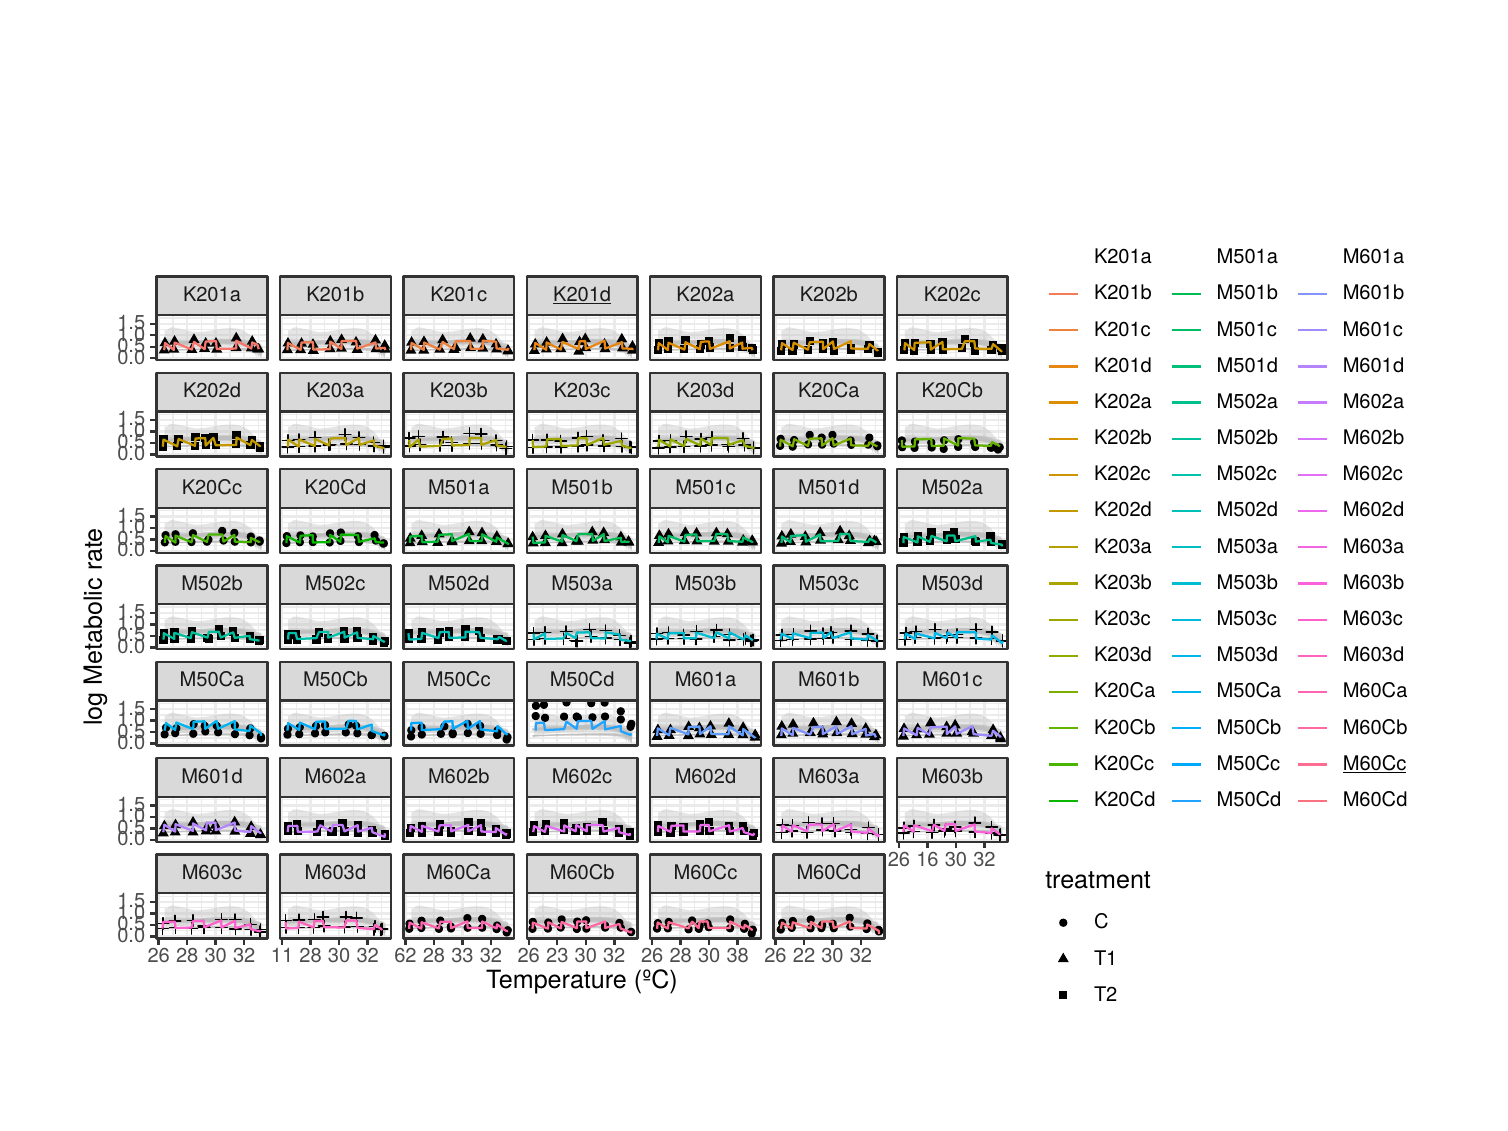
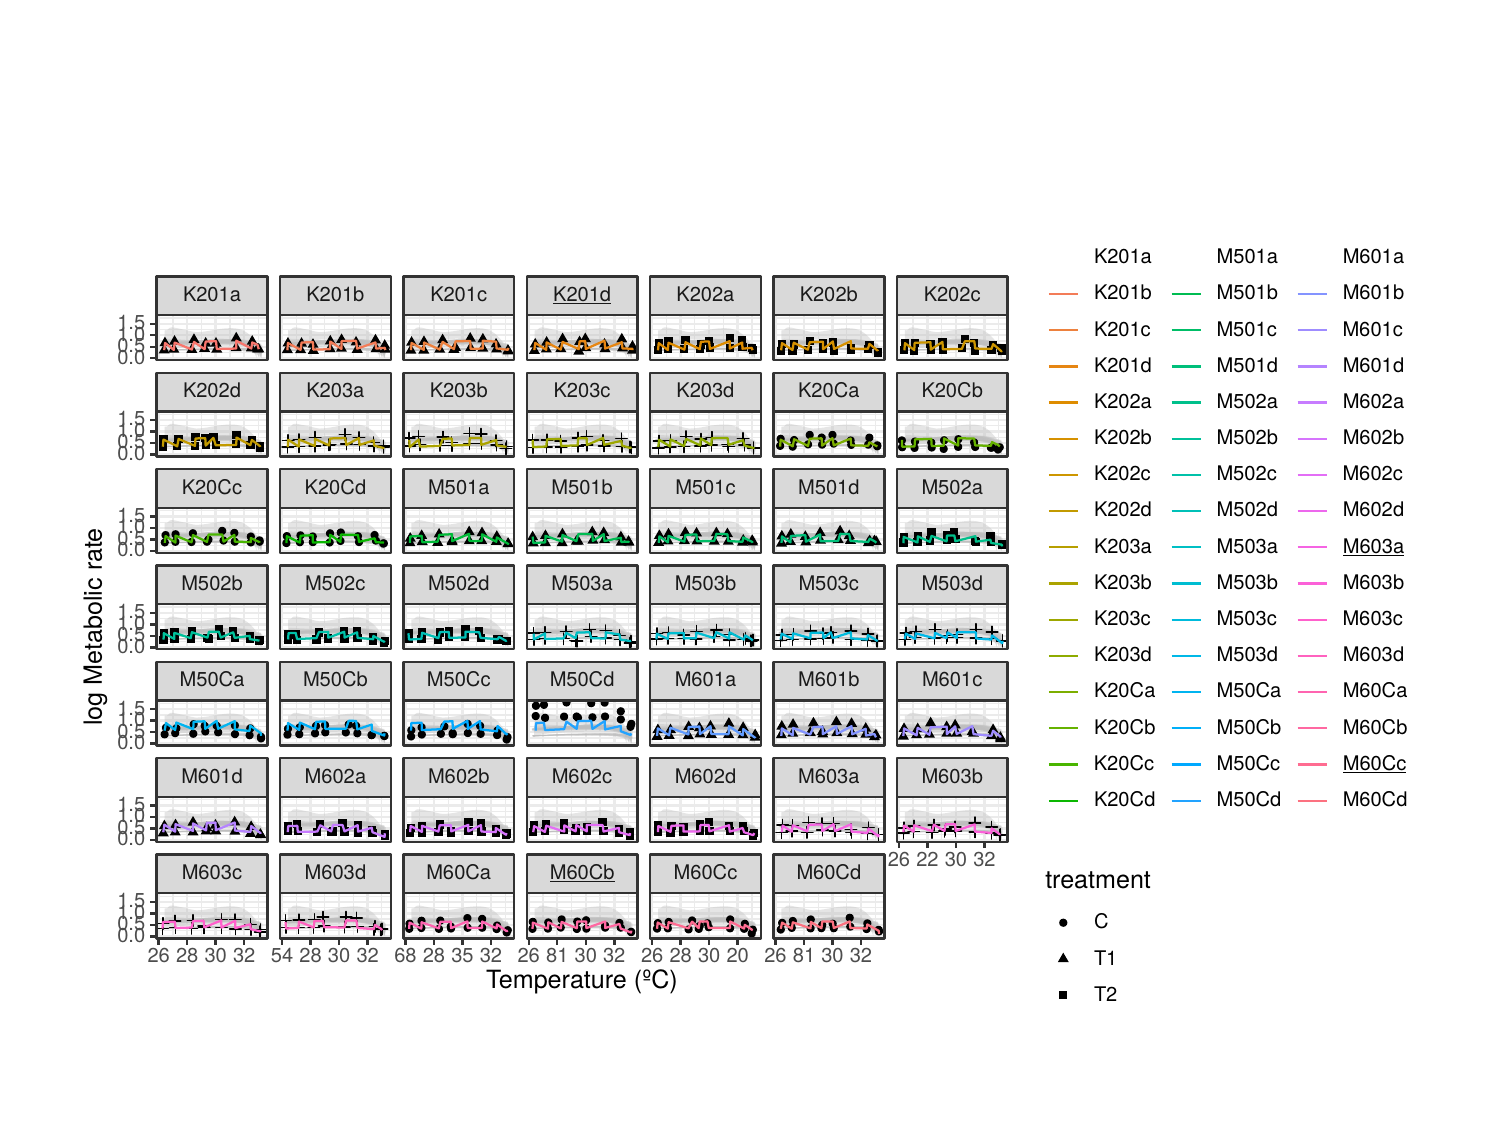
M603a underline: none -> present (1374, 547)
16: 16 -> 22 (927, 860)
M60Cb underline: none -> present (582, 873)
11: 11 -> 54 (282, 956)
62: 62 -> 68 (405, 956)
33: 33 -> 35 (462, 956)
32 26 23: 23 -> 81 (557, 956)
38: 38 -> 20 (738, 956)
22: 22 -> 81 (804, 956)
